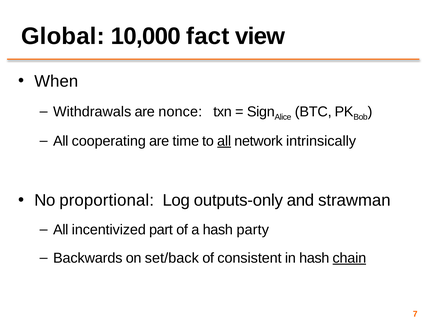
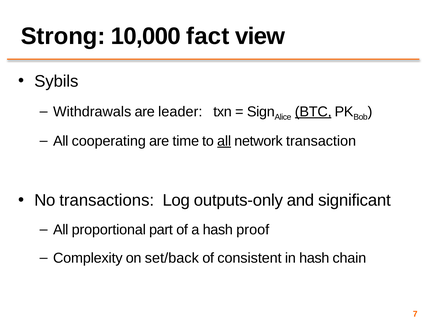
Global: Global -> Strong (63, 36)
When: When -> Sybils (56, 81)
nonce: nonce -> leader (180, 111)
BTC underline: none -> present (313, 111)
intrinsically: intrinsically -> transaction (321, 141)
proportional: proportional -> transactions (107, 200)
strawman: strawman -> significant (354, 200)
incentivized: incentivized -> proportional (109, 229)
party: party -> proof (253, 229)
Backwards: Backwards -> Complexity (88, 258)
chain underline: present -> none (349, 258)
